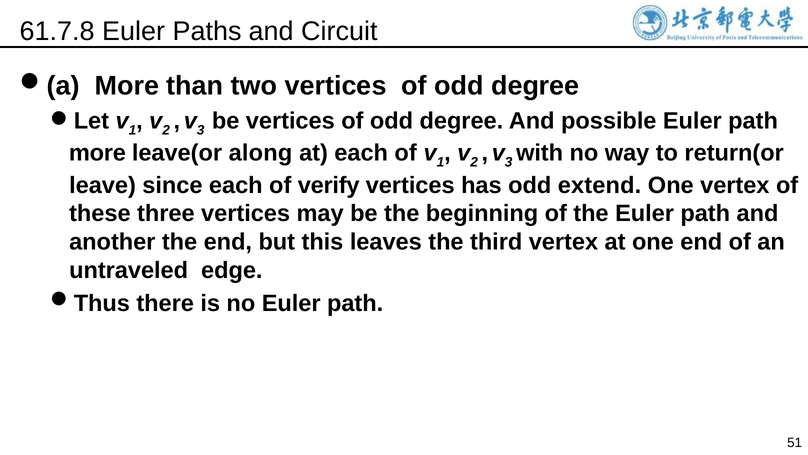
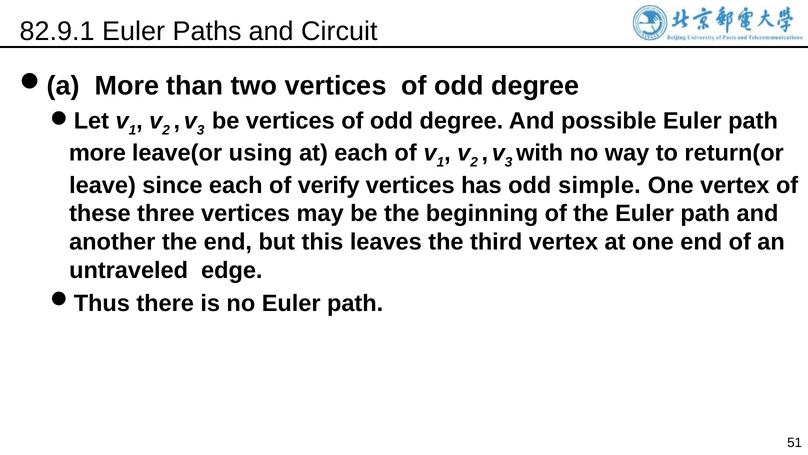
61.7.8: 61.7.8 -> 82.9.1 (57, 31)
along: along -> using (260, 153)
extend: extend -> simple (599, 185)
